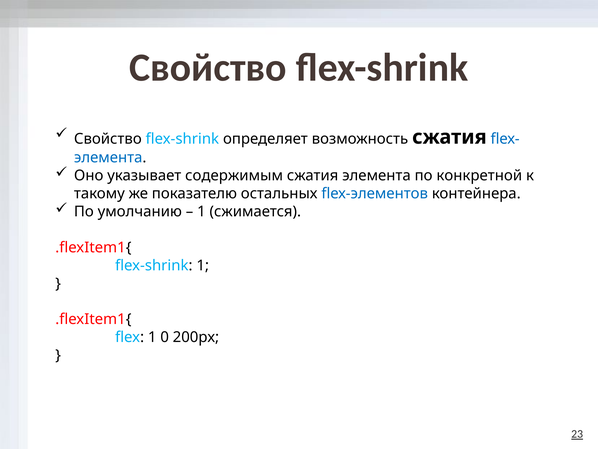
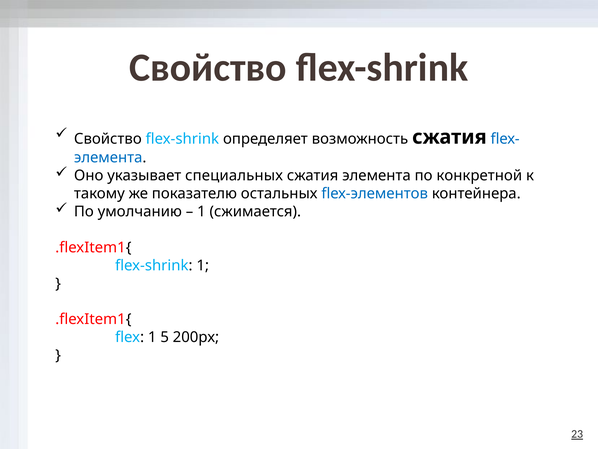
содержимым: содержимым -> специальных (234, 175)
0: 0 -> 5 (165, 337)
